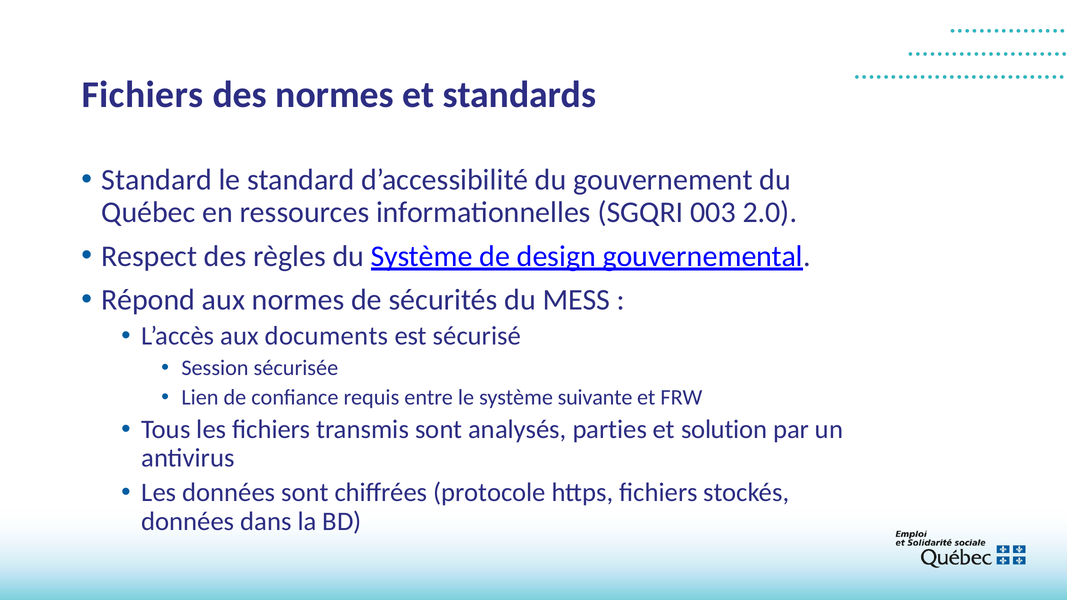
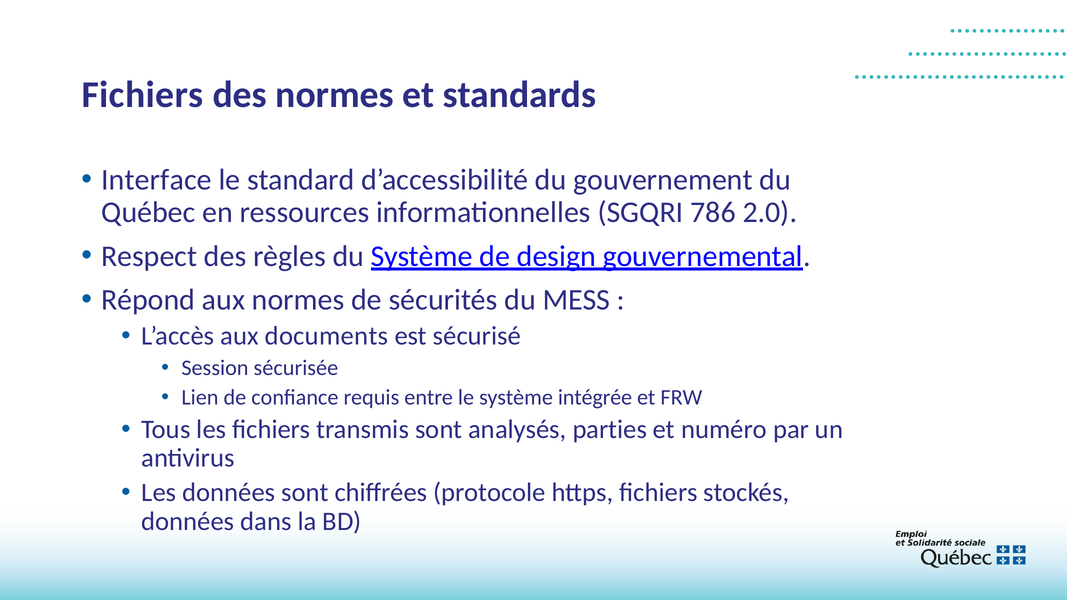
Standard: Standard -> Interface (157, 180)
003: 003 -> 786 (713, 212)
suivante: suivante -> intégrée (595, 398)
solution: solution -> numéro (724, 429)
